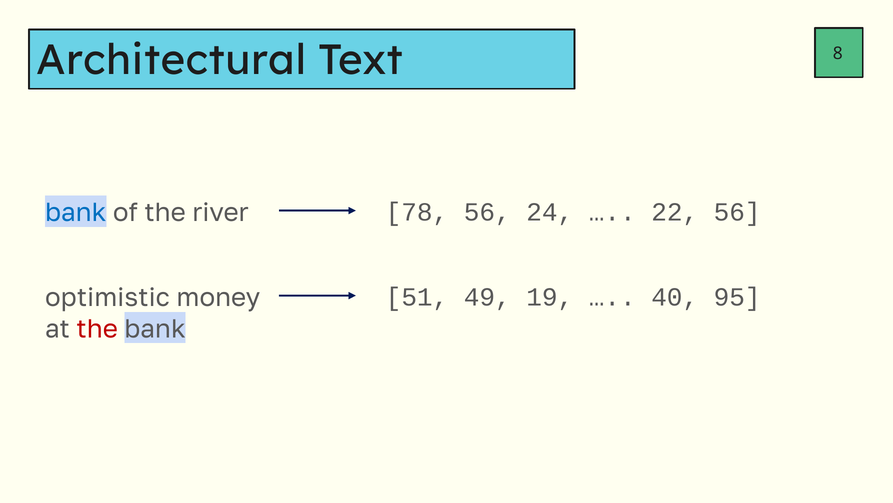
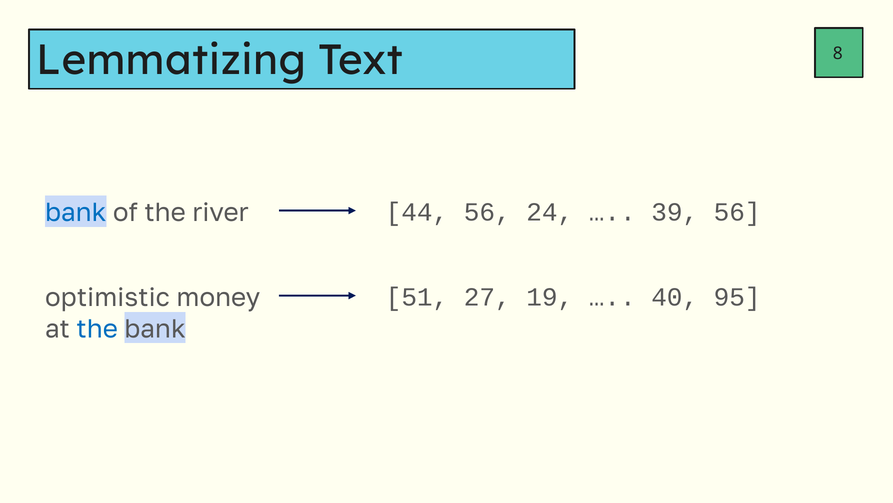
Architectural: Architectural -> Lemmatizing (171, 60)
78: 78 -> 44 (417, 212)
22: 22 -> 39 (675, 212)
49: 49 -> 27 (487, 297)
the colour: red -> blue (97, 328)
